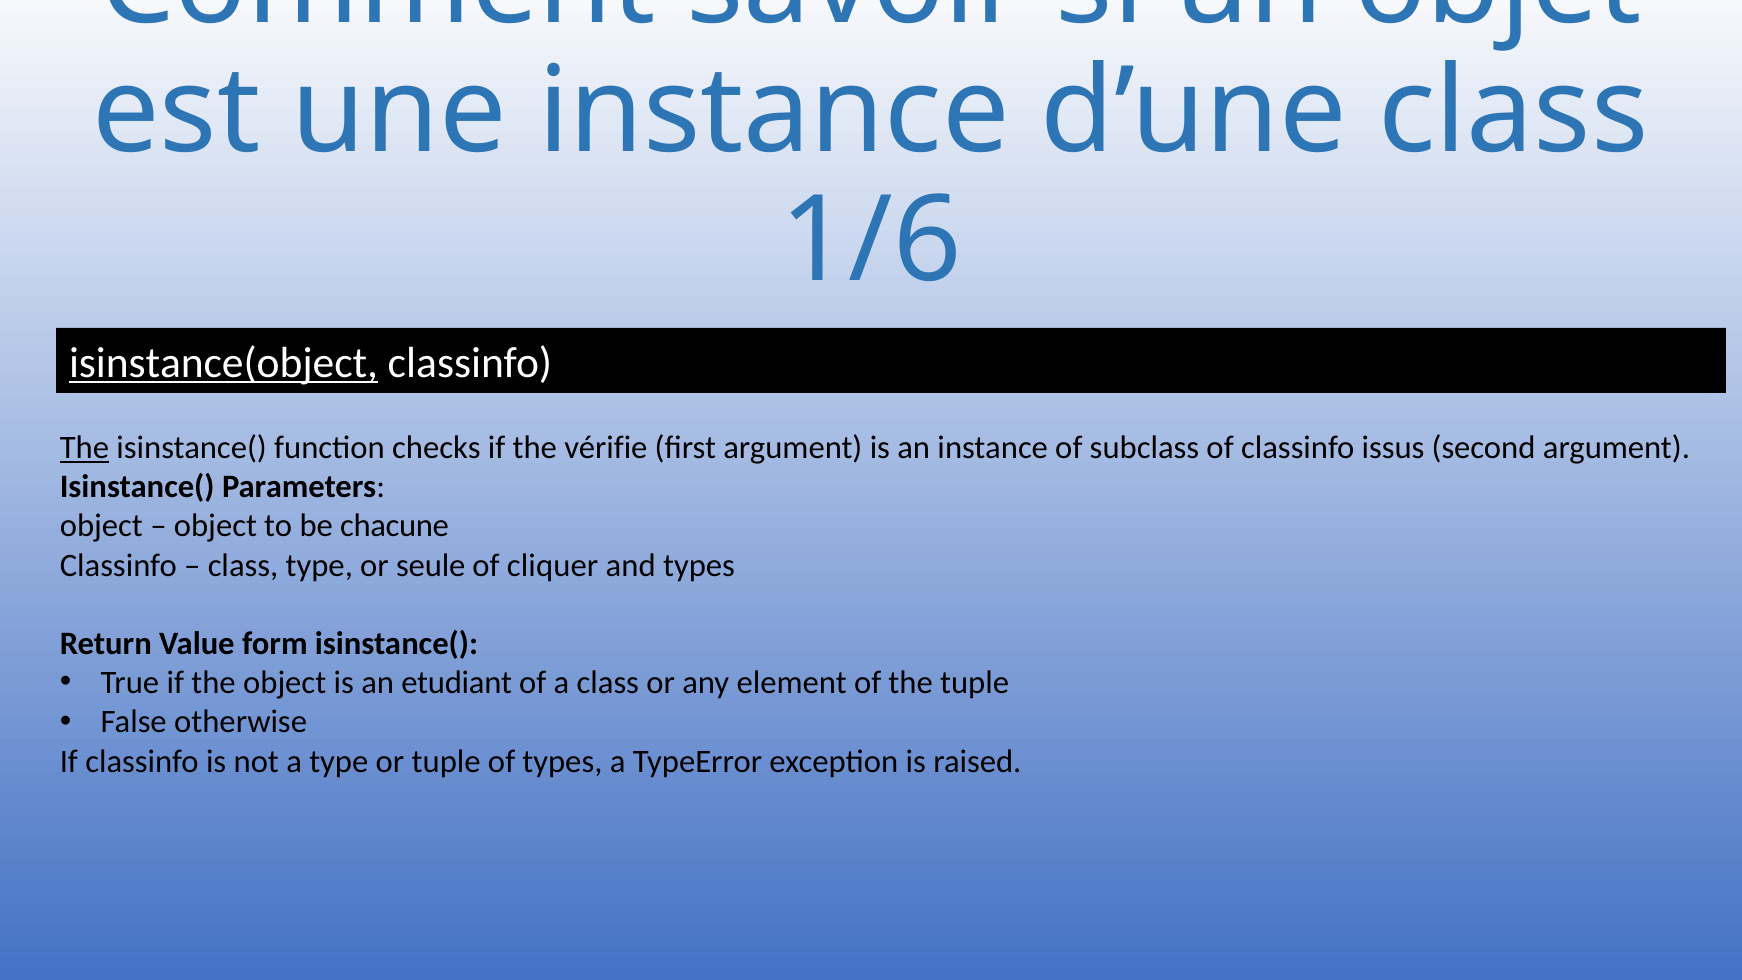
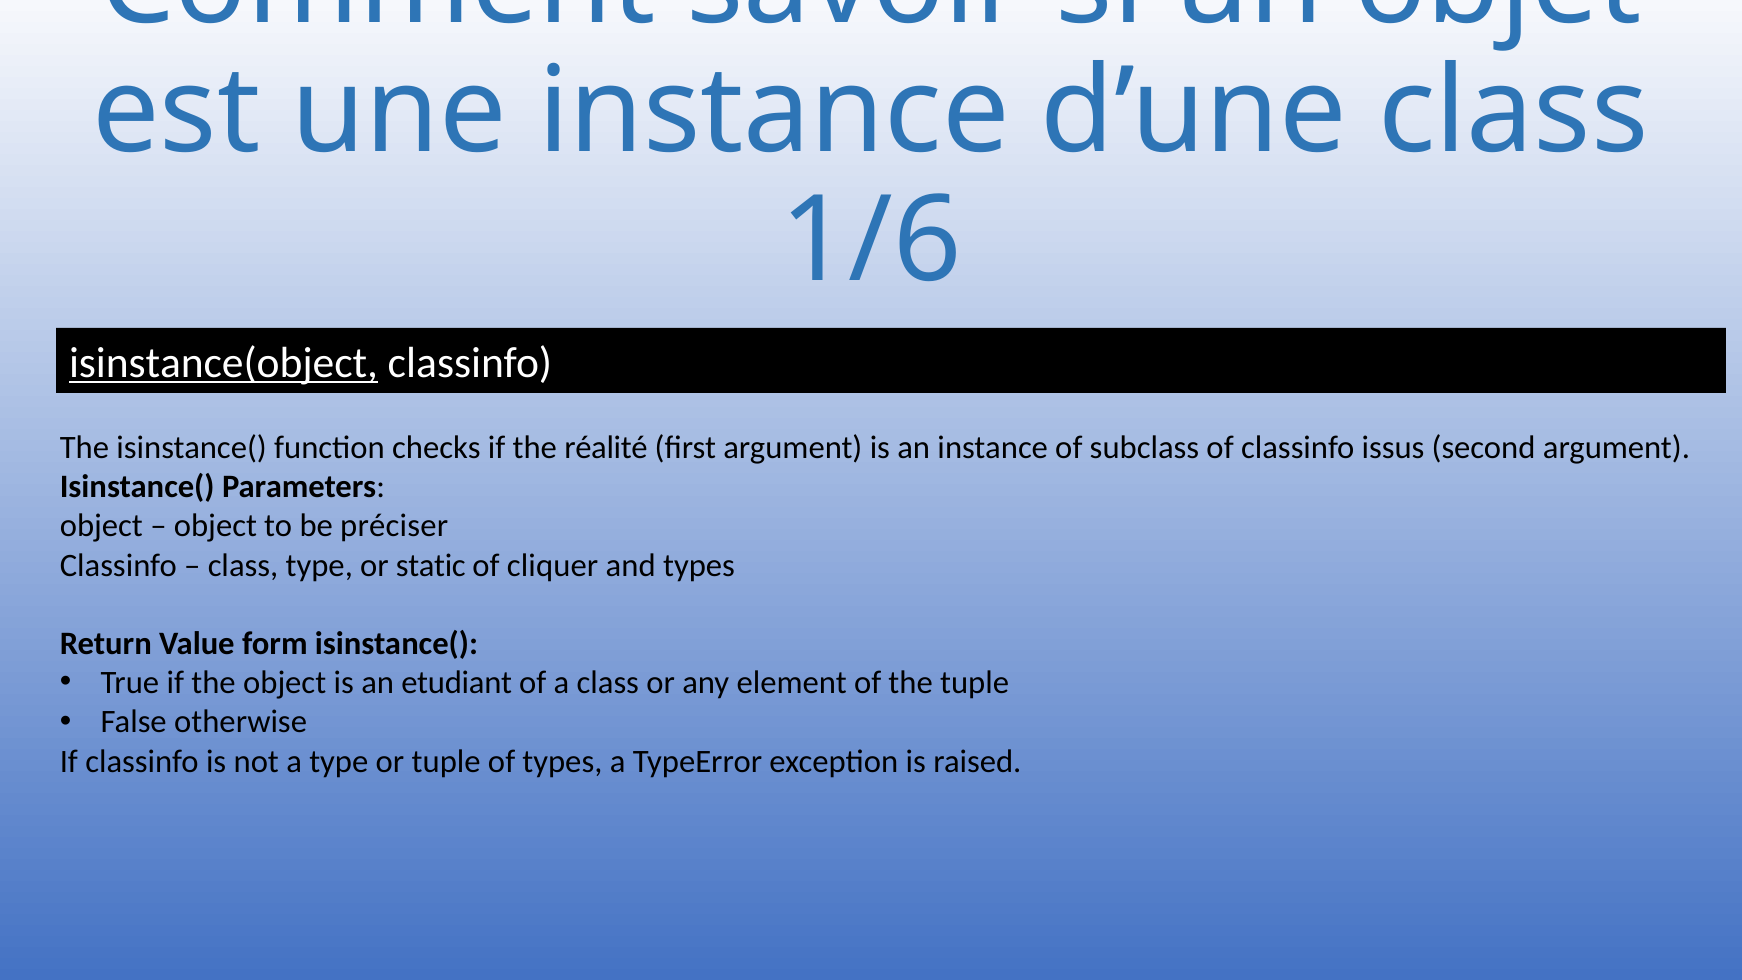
The underline: present -> none (84, 448)
vérifie: vérifie -> réalité (606, 448)
chacune: chacune -> préciser (394, 526)
seule: seule -> static (431, 565)
